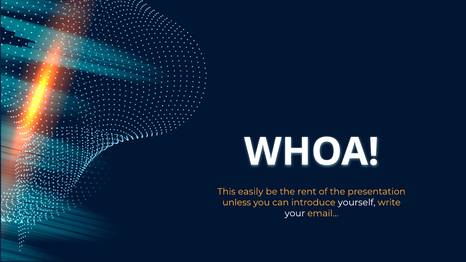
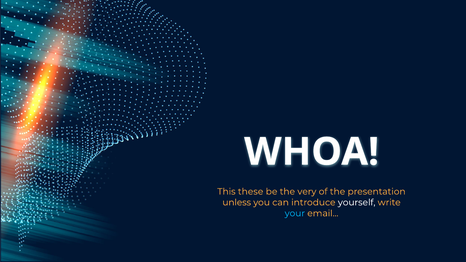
easily: easily -> these (251, 192)
rent: rent -> very (307, 192)
your colour: white -> light blue (295, 213)
